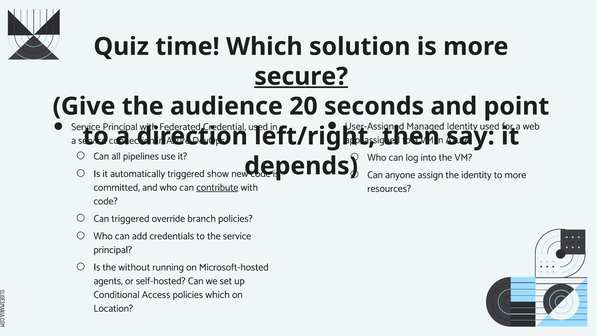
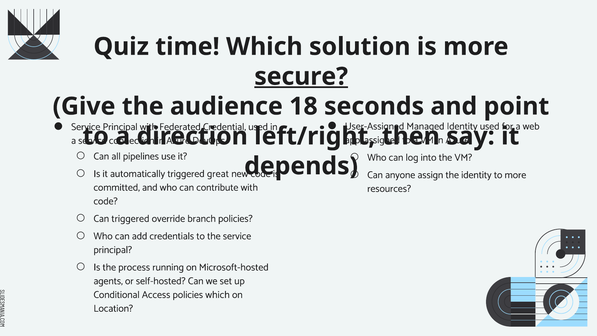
20: 20 -> 18 (303, 106)
show: show -> great (218, 174)
contribute underline: present -> none (217, 187)
without: without -> process (134, 267)
